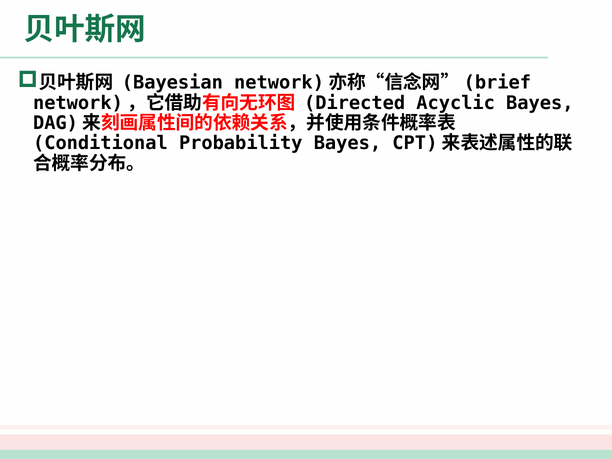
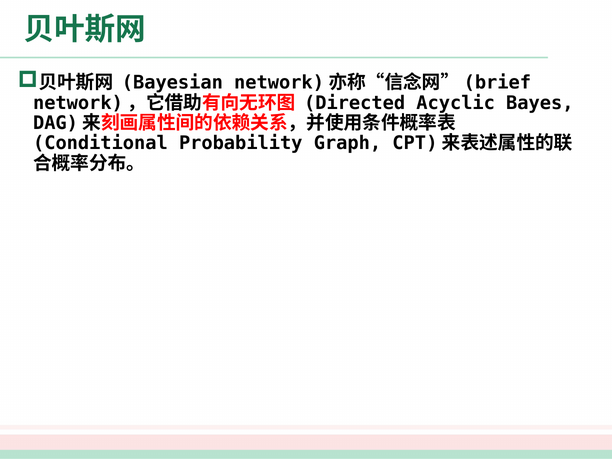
Probability Bayes: Bayes -> Graph (347, 143)
